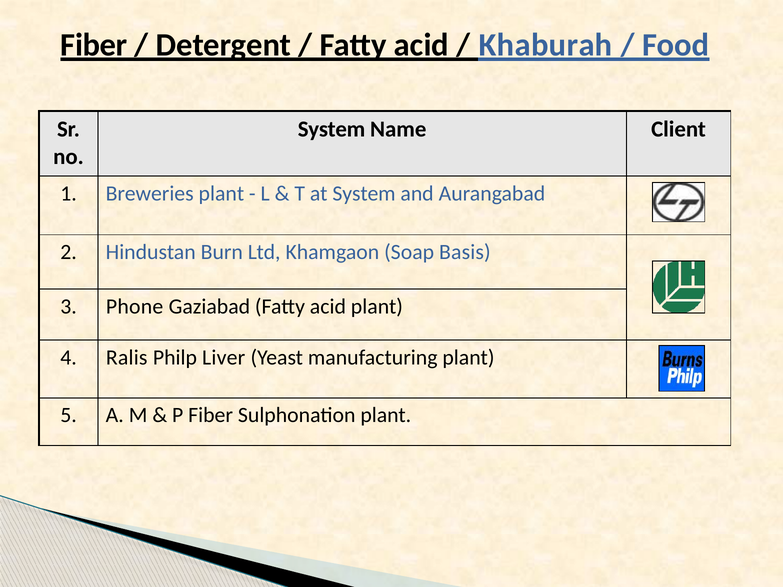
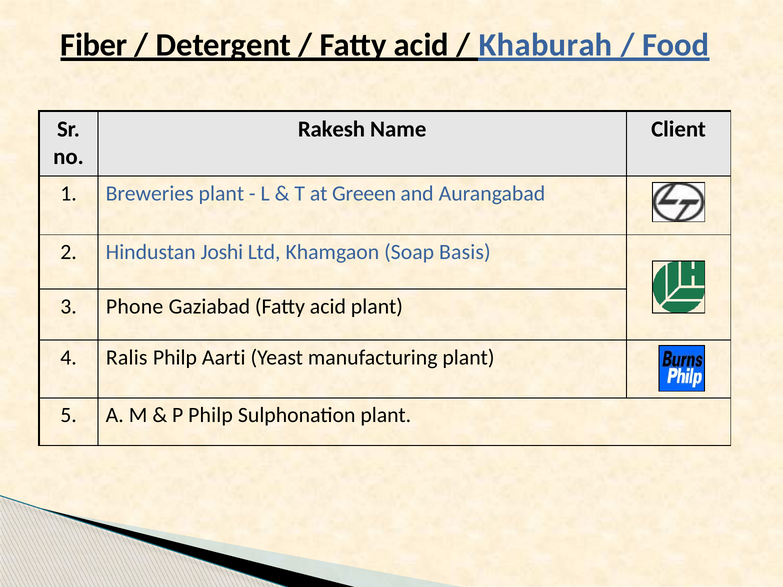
System: System -> Rakesh (331, 129)
at System: System -> Greeen (364, 194)
Burn: Burn -> Joshi (222, 252)
Liver: Liver -> Aarti (224, 358)
P Fiber: Fiber -> Philp (211, 415)
